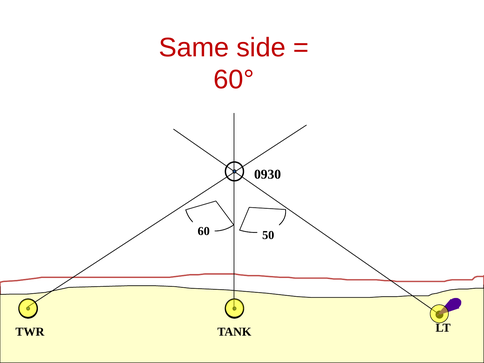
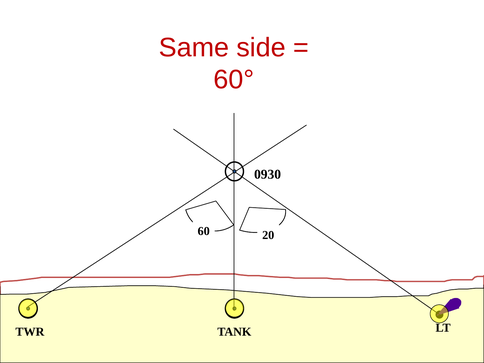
50: 50 -> 20 (268, 235)
